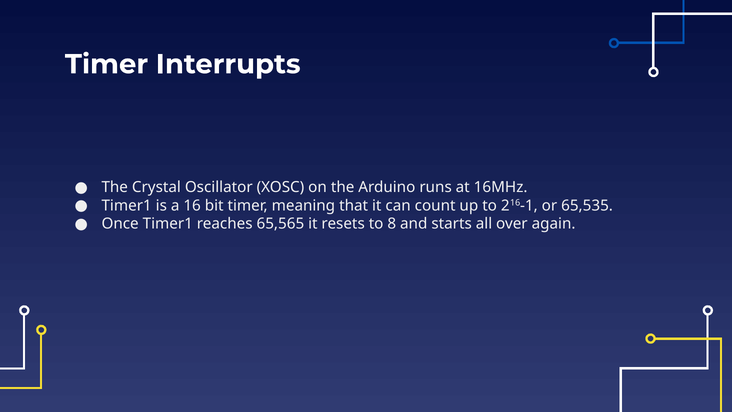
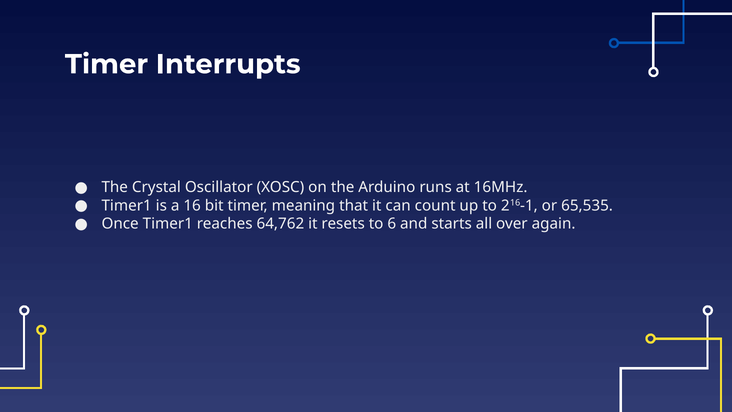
65,565: 65,565 -> 64,762 (280, 224)
8: 8 -> 6 (392, 224)
